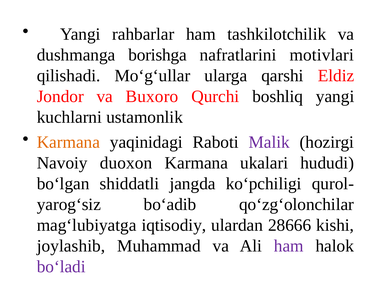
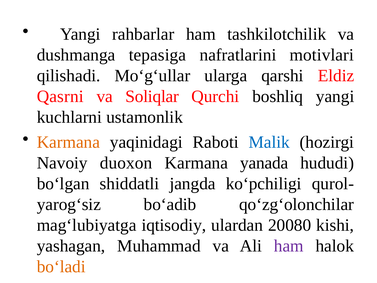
borishga: borishga -> tepasiga (157, 55)
Jondor: Jondor -> Qasrni (60, 96)
Buxoro: Buxoro -> Soliqlar (152, 96)
Malik colour: purple -> blue (269, 142)
ukalari: ukalari -> yanada (264, 163)
28666: 28666 -> 20080 (290, 225)
joylashib: joylashib -> yashagan (71, 246)
bo‘ladi colour: purple -> orange (61, 266)
